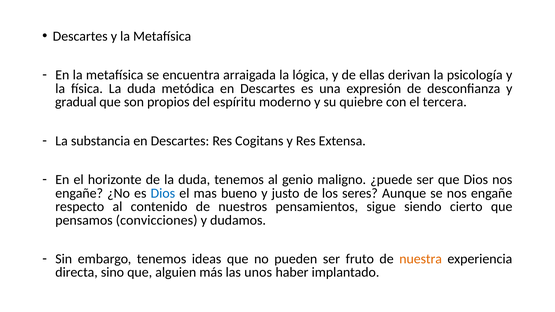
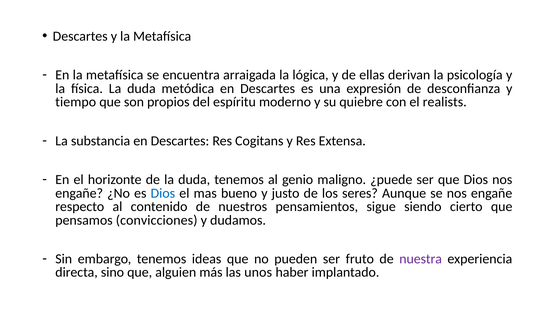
gradual: gradual -> tiempo (76, 102)
tercera: tercera -> realists (445, 102)
nuestra colour: orange -> purple (421, 259)
